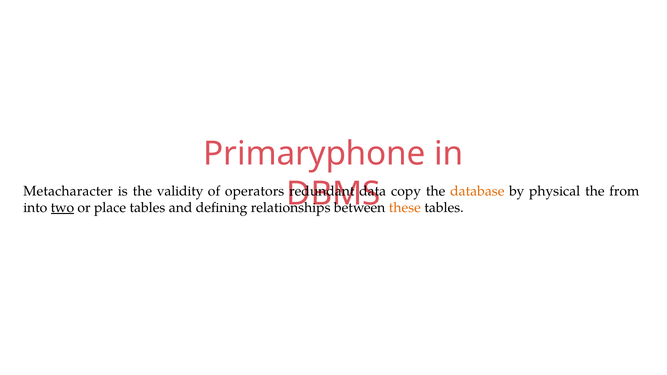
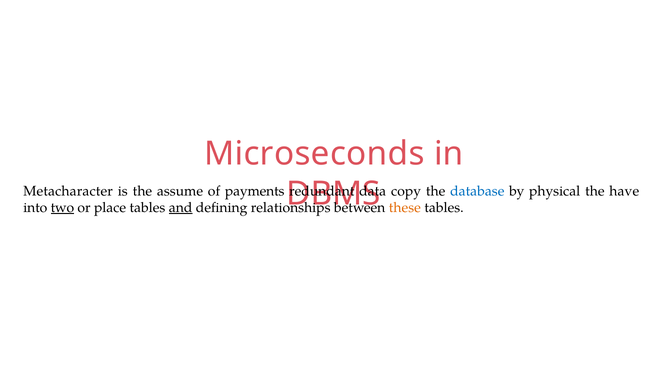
Primaryphone: Primaryphone -> Microseconds (314, 154)
validity: validity -> assume (180, 191)
operators: operators -> payments (255, 191)
database colour: orange -> blue (477, 191)
from: from -> have (624, 191)
and underline: none -> present (181, 208)
